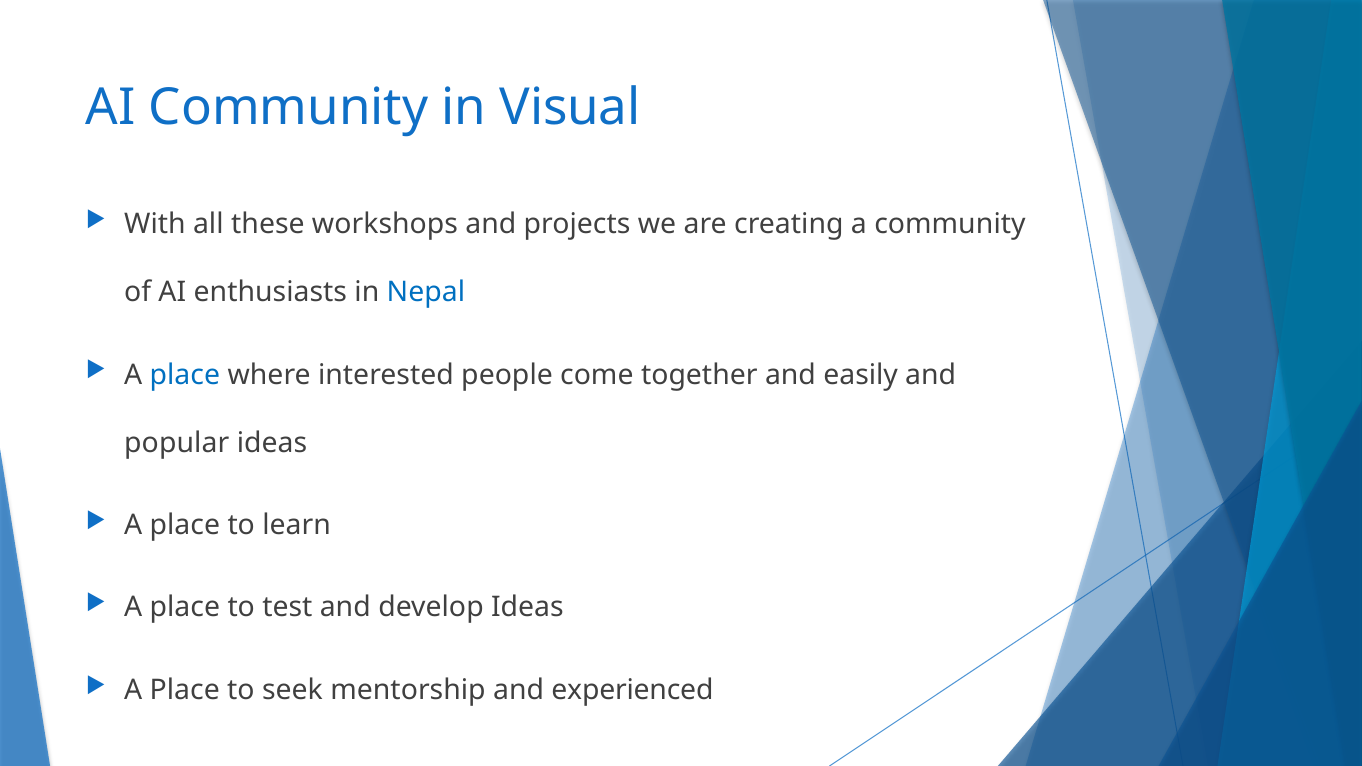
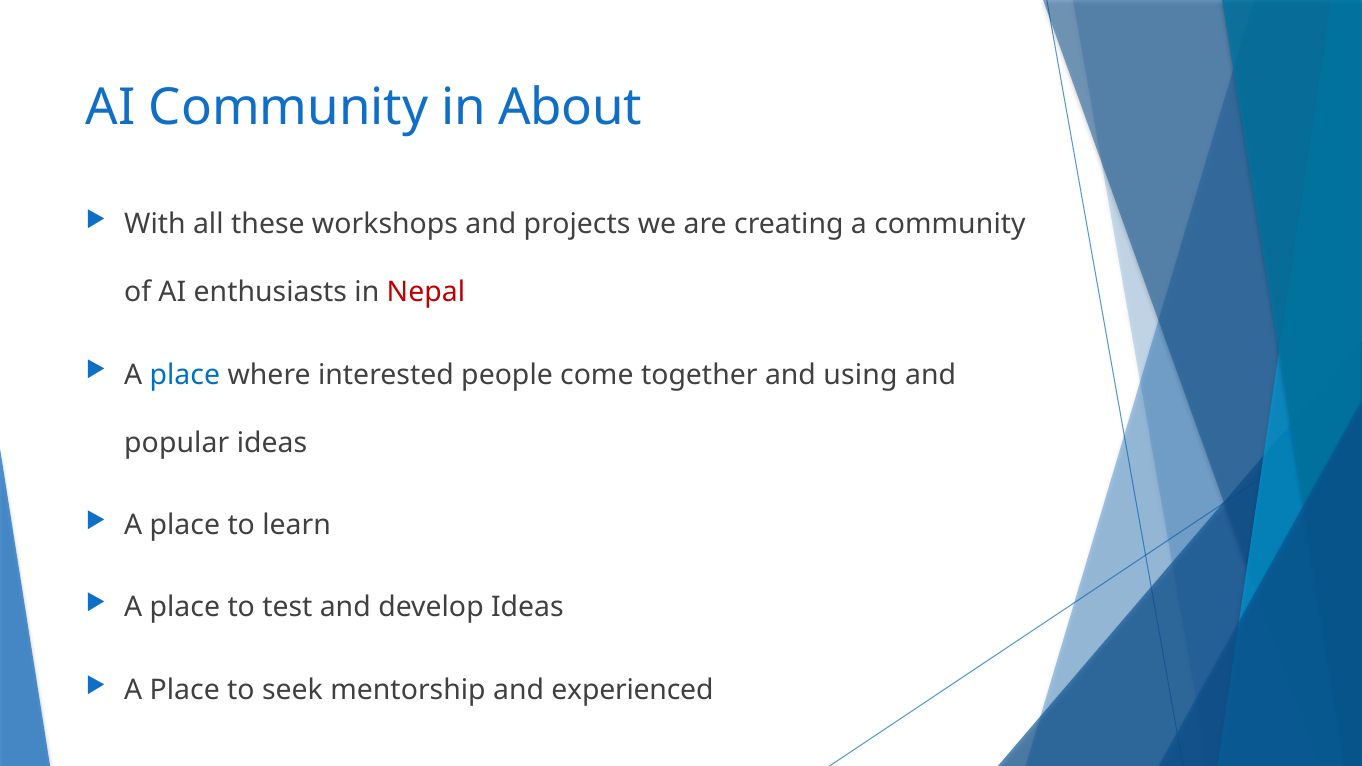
Visual: Visual -> About (570, 107)
Nepal colour: blue -> red (426, 292)
easily: easily -> using (861, 375)
